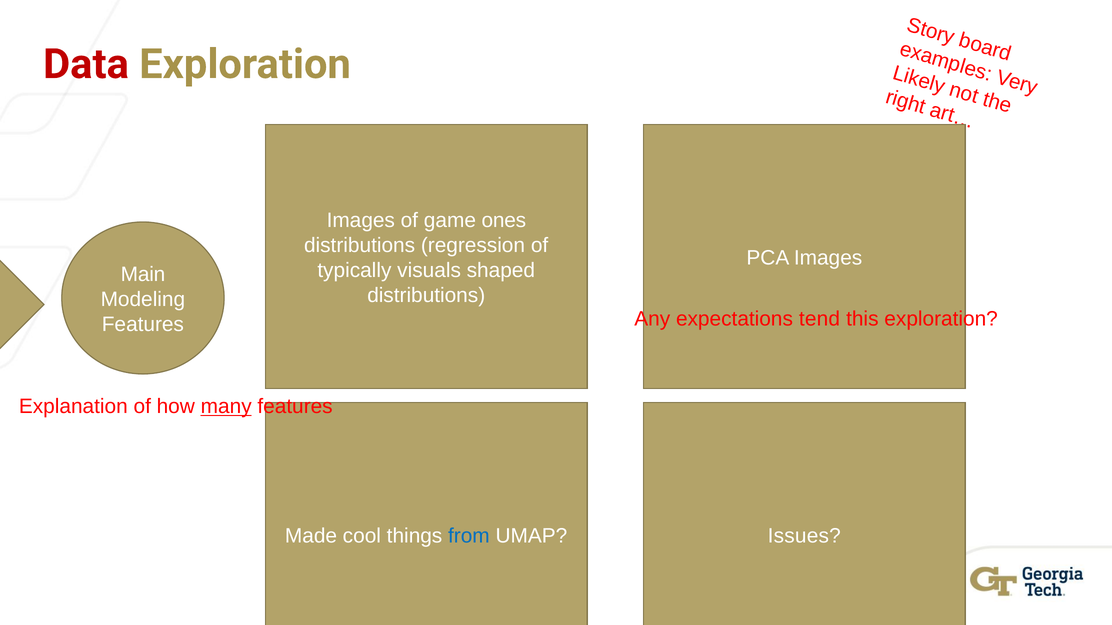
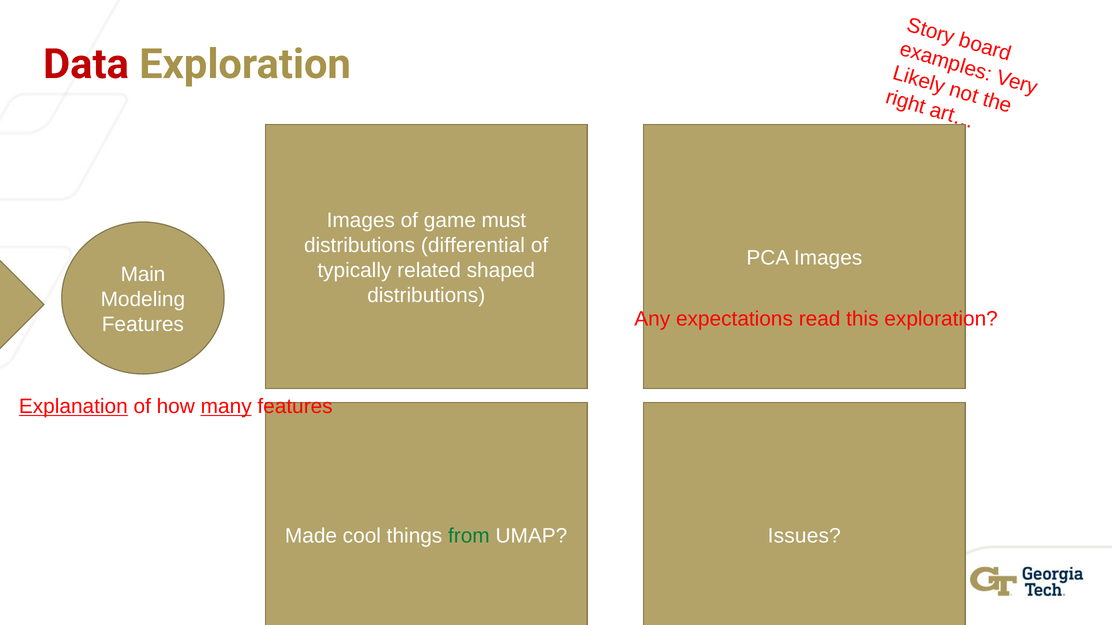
ones: ones -> must (504, 221)
regression: regression -> differential (473, 246)
visuals: visuals -> related (429, 271)
tend: tend -> read (820, 319)
Explanation underline: none -> present (73, 407)
from colour: blue -> green (469, 536)
